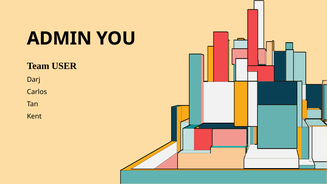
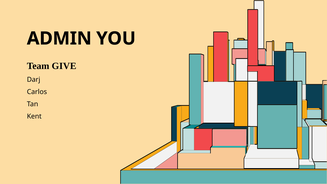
USER: USER -> GIVE (64, 66)
